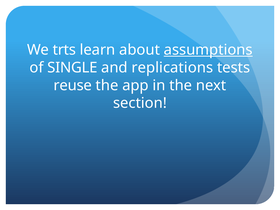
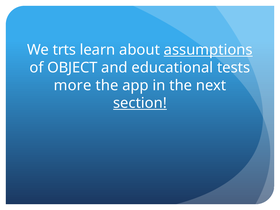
SINGLE: SINGLE -> OBJECT (72, 68)
replications: replications -> educational (172, 68)
reuse: reuse -> more (73, 85)
section underline: none -> present (140, 103)
